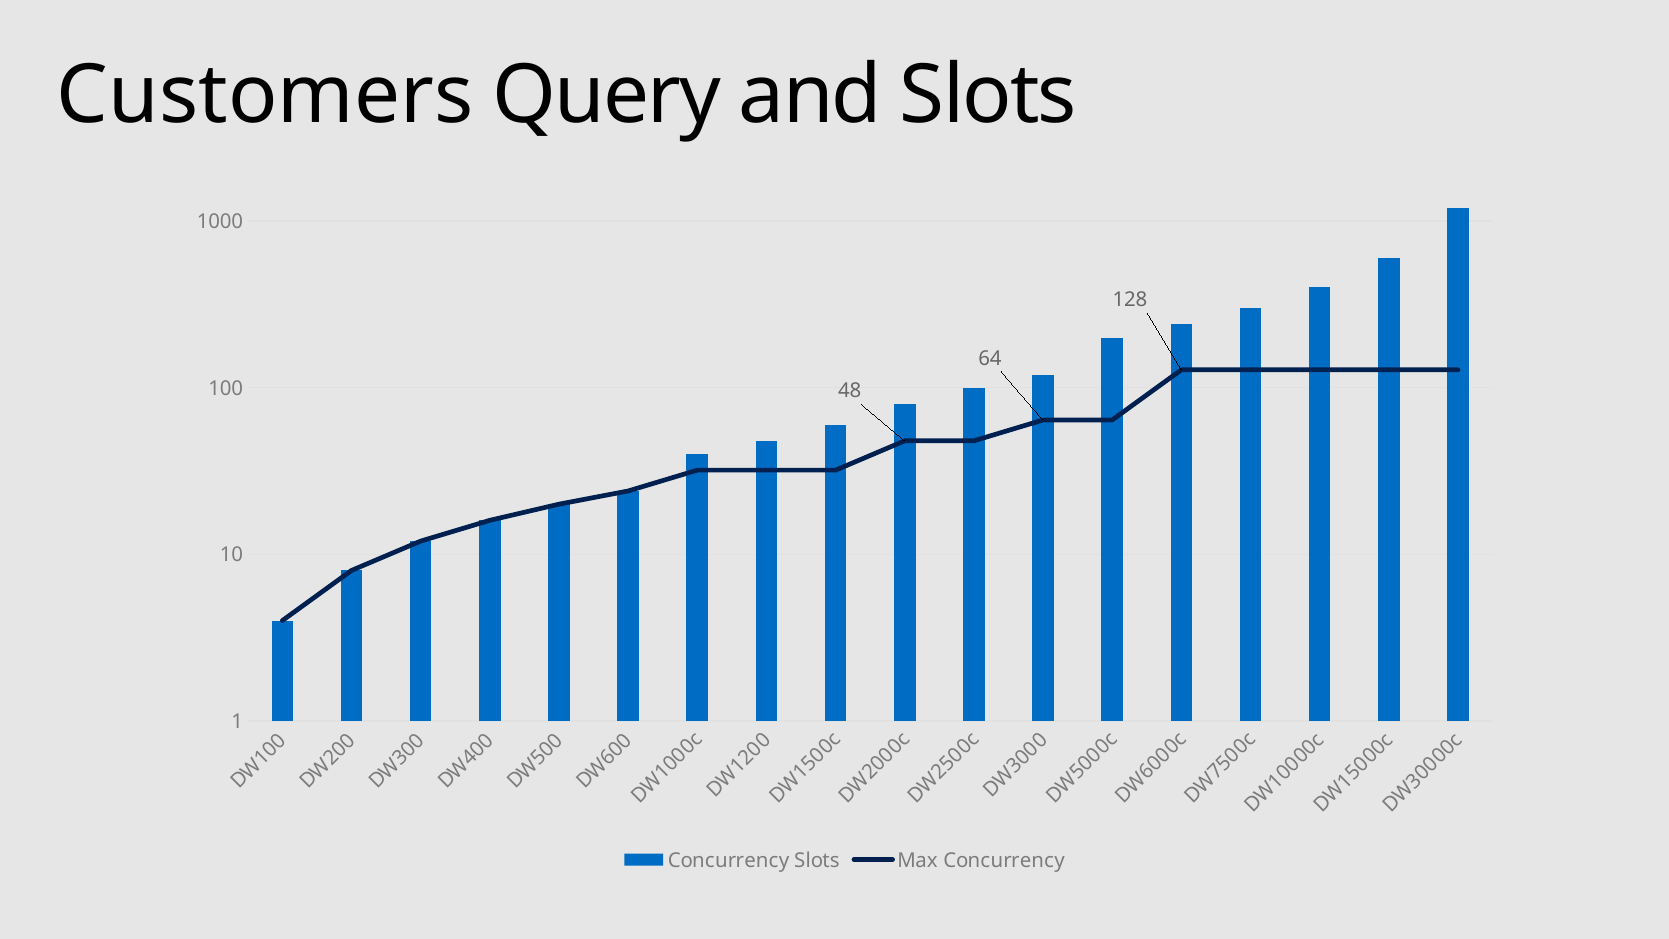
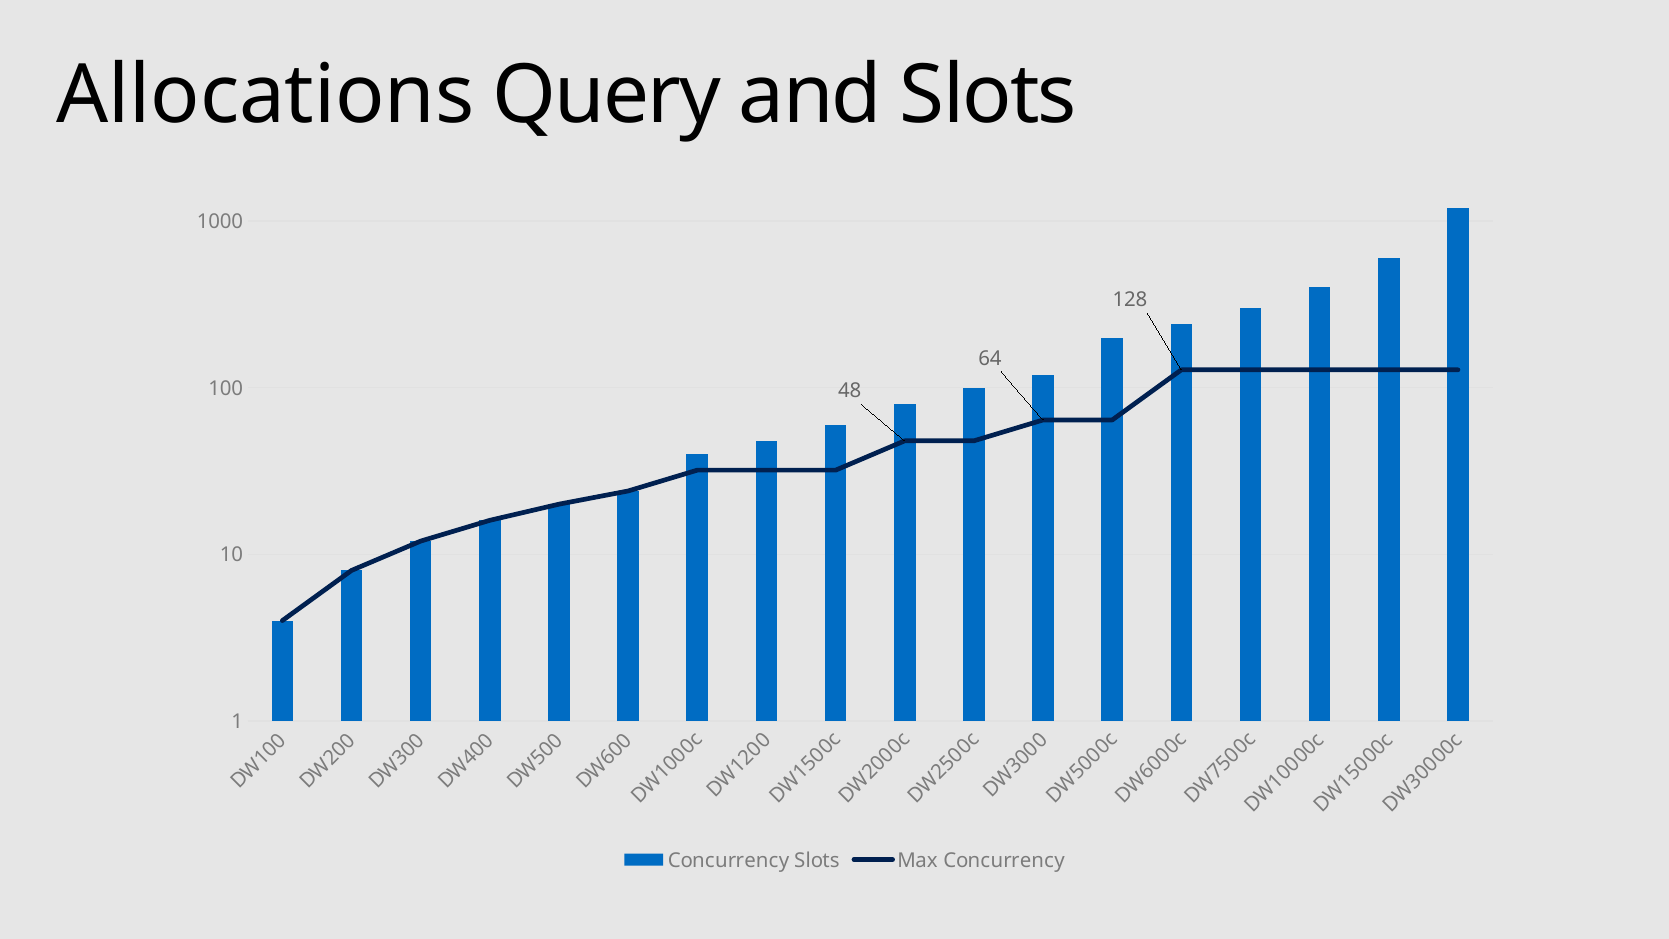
Customers: Customers -> Allocations (265, 96)
